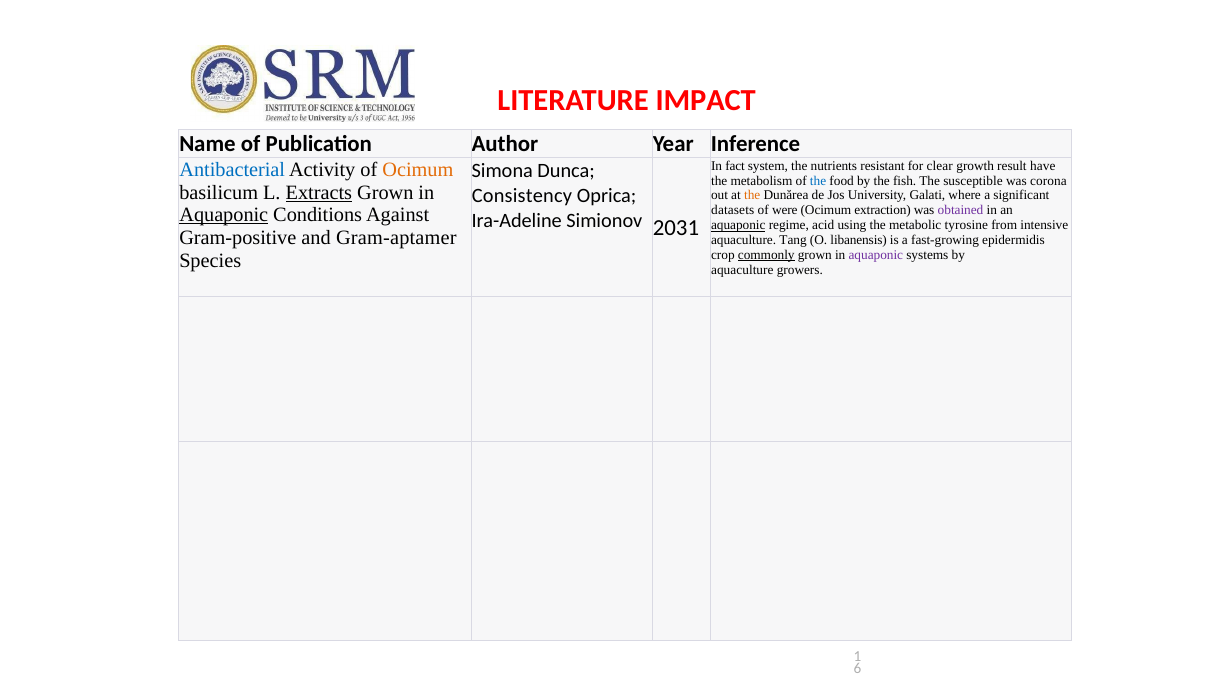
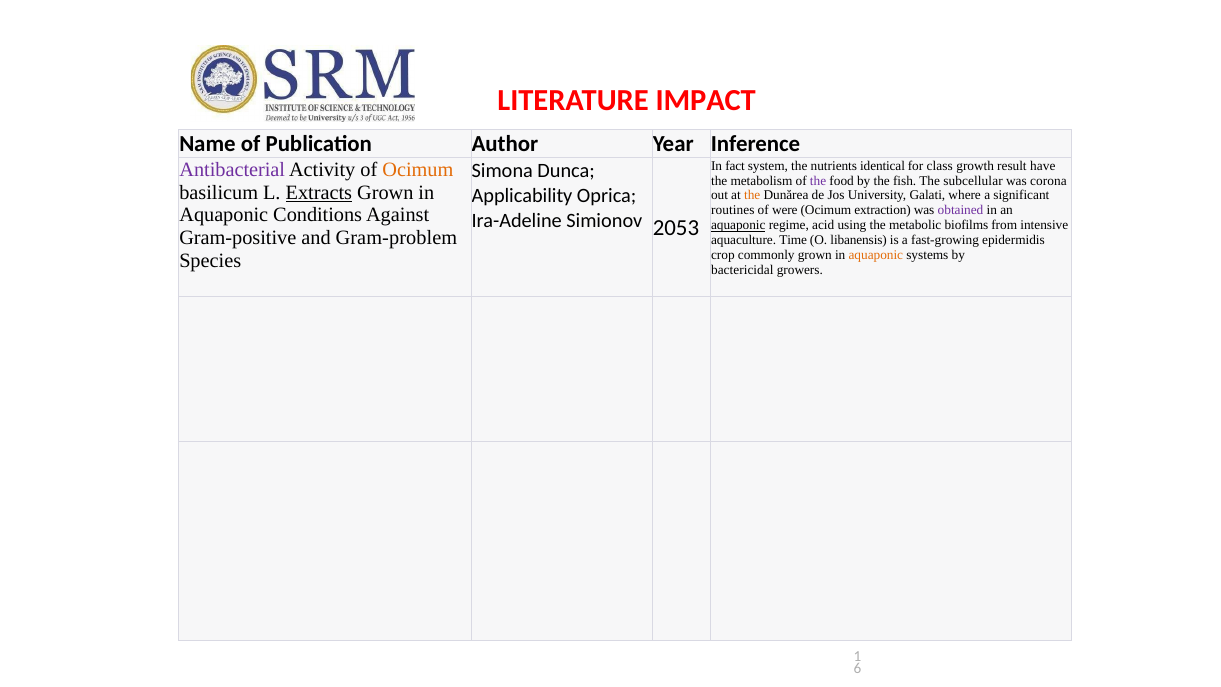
resistant: resistant -> identical (883, 166)
clear: clear -> class (940, 166)
Antibacterial colour: blue -> purple (232, 170)
the colour: blue -> purple (818, 181)
susceptible: susceptible -> subcellular (973, 181)
Consistency: Consistency -> Applicability (522, 196)
datasets: datasets -> routines (733, 210)
Aquaponic underline: present -> none (224, 215)
2031: 2031 -> 2053 (676, 227)
tyrosine: tyrosine -> biofilms (966, 225)
Gram-aptamer: Gram-aptamer -> Gram-problem (396, 238)
Tang: Tang -> Time (793, 240)
commonly underline: present -> none (766, 255)
aquaponic colour: purple -> orange (876, 255)
aquaculture: aquaculture -> bactericidal (742, 270)
